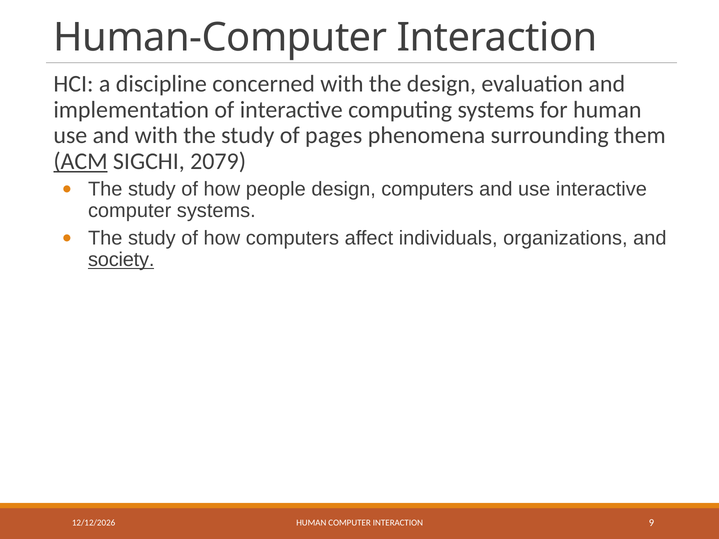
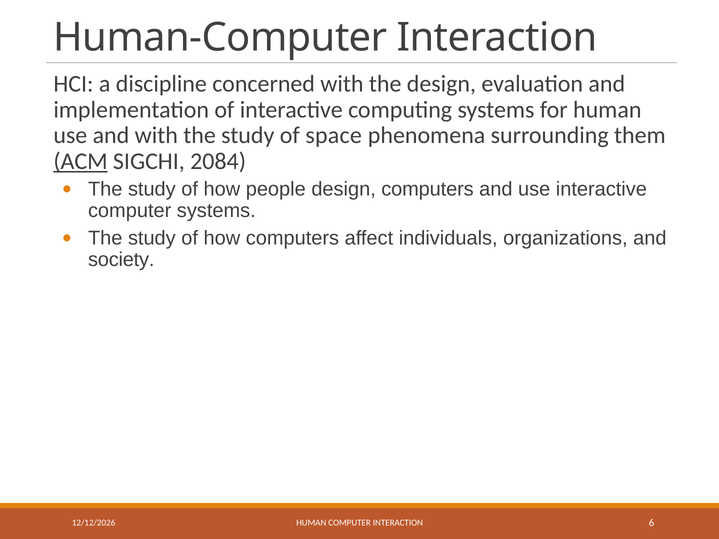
pages: pages -> space (334, 136)
2079: 2079 -> 2084 (218, 161)
society underline: present -> none (121, 260)
9: 9 -> 6 (651, 523)
